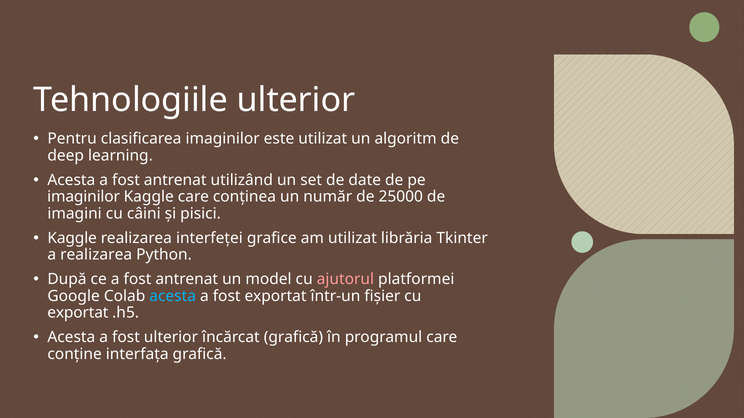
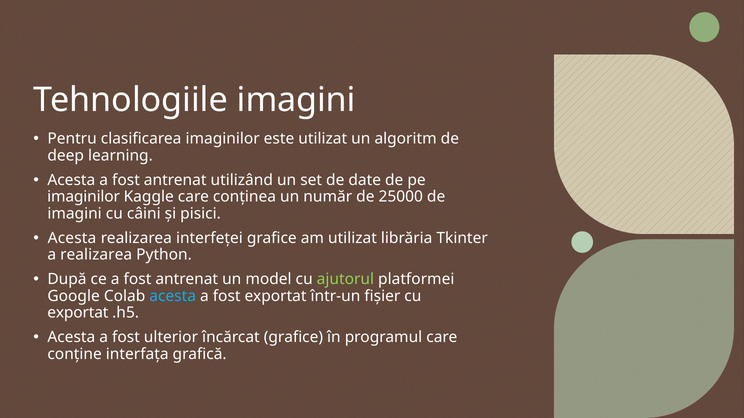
Tehnologiile ulterior: ulterior -> imagini (296, 100)
Kaggle: Kaggle -> Acesta (72, 238)
ajutorul colour: pink -> light green (345, 280)
încărcat grafică: grafică -> grafice (293, 338)
